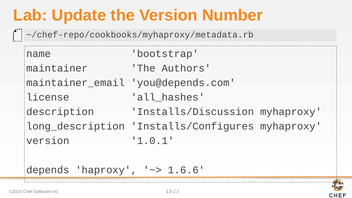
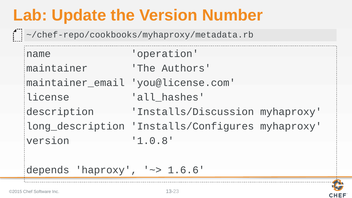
bootstrap: bootstrap -> operation (165, 54)
you@depends.com: you@depends.com -> you@license.com (183, 83)
1.0.1: 1.0.1 -> 1.0.8 (152, 141)
